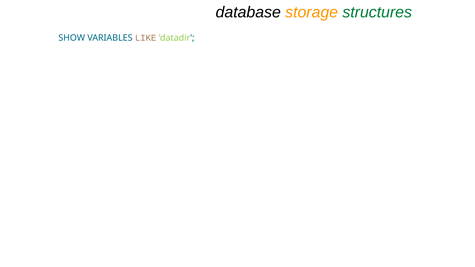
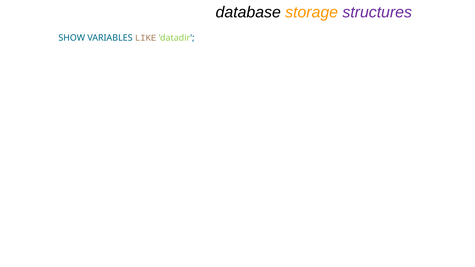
structures colour: green -> purple (377, 12)
